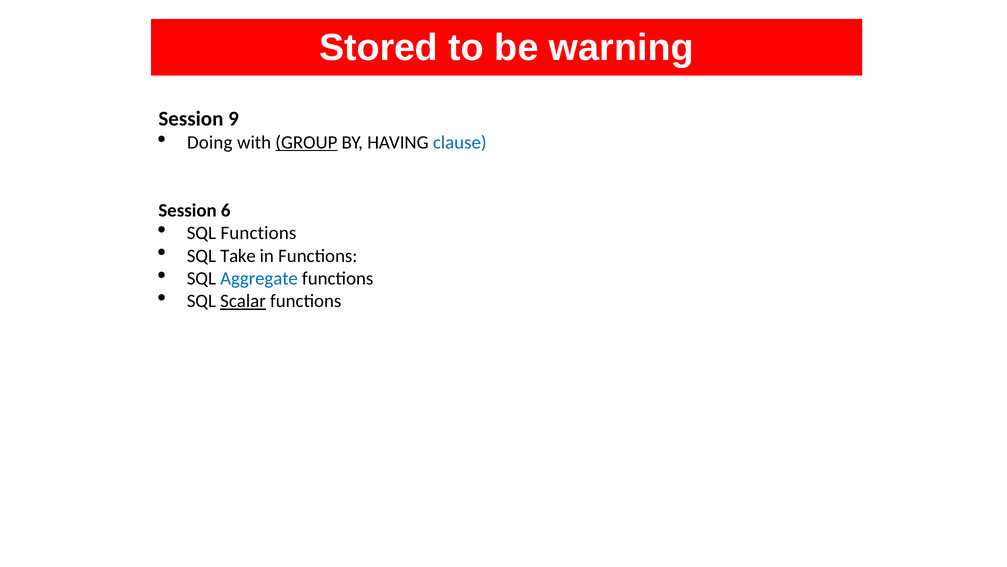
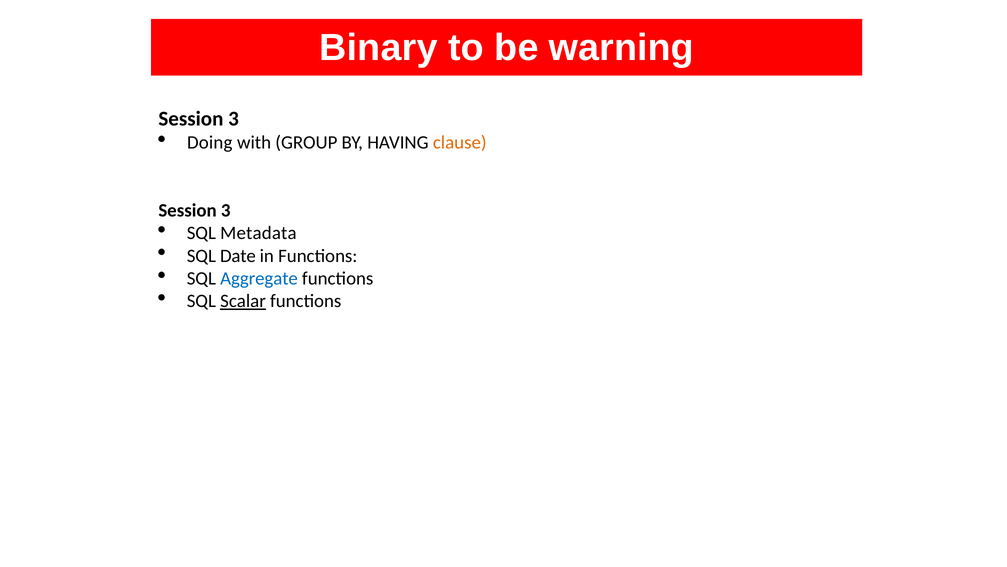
Stored: Stored -> Binary (378, 48)
9: 9 -> 3 (233, 119)
GROUP underline: present -> none (306, 142)
clause colour: blue -> orange (460, 142)
6: 6 -> 3 (226, 210)
SQL Functions: Functions -> Metadata (258, 233)
Take: Take -> Date (238, 256)
